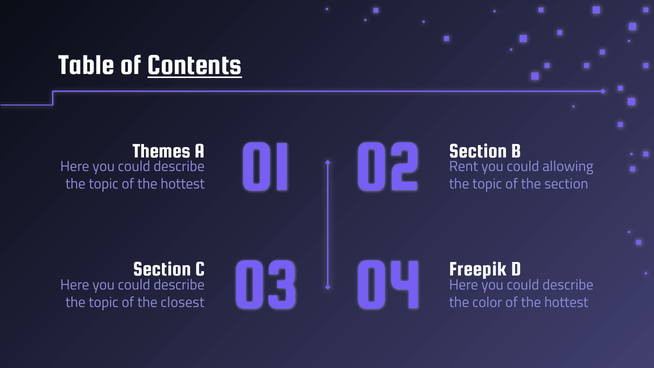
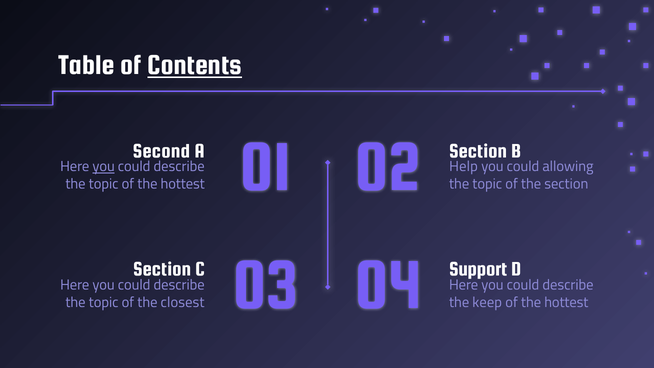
Rent: Rent -> Help (464, 167)
Themes: Themes -> Second (161, 151)
you underline: none -> present (104, 167)
Freepik: Freepik -> Support (478, 269)
color: color -> keep (487, 302)
